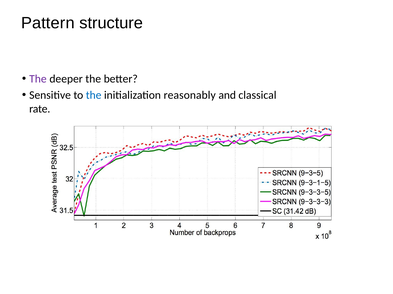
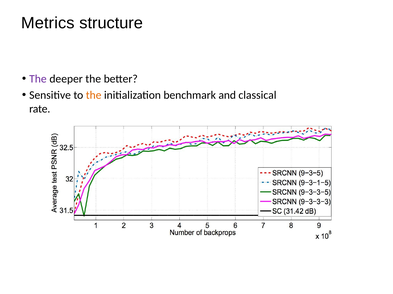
Pattern: Pattern -> Metrics (48, 23)
the colour: blue -> orange (94, 95)
reasonably: reasonably -> benchmark (190, 95)
